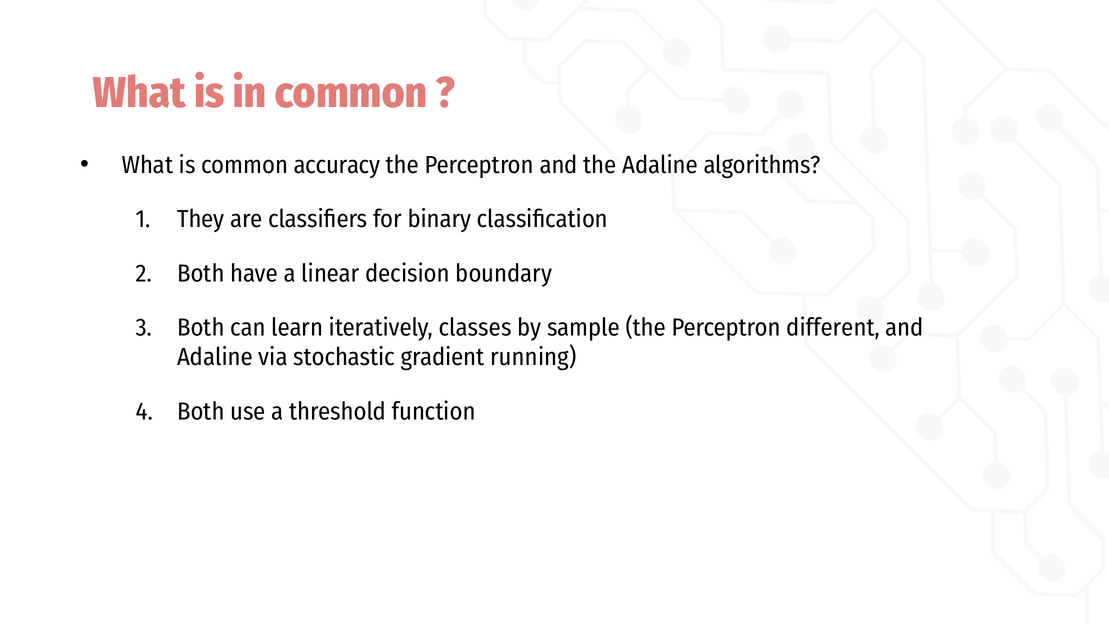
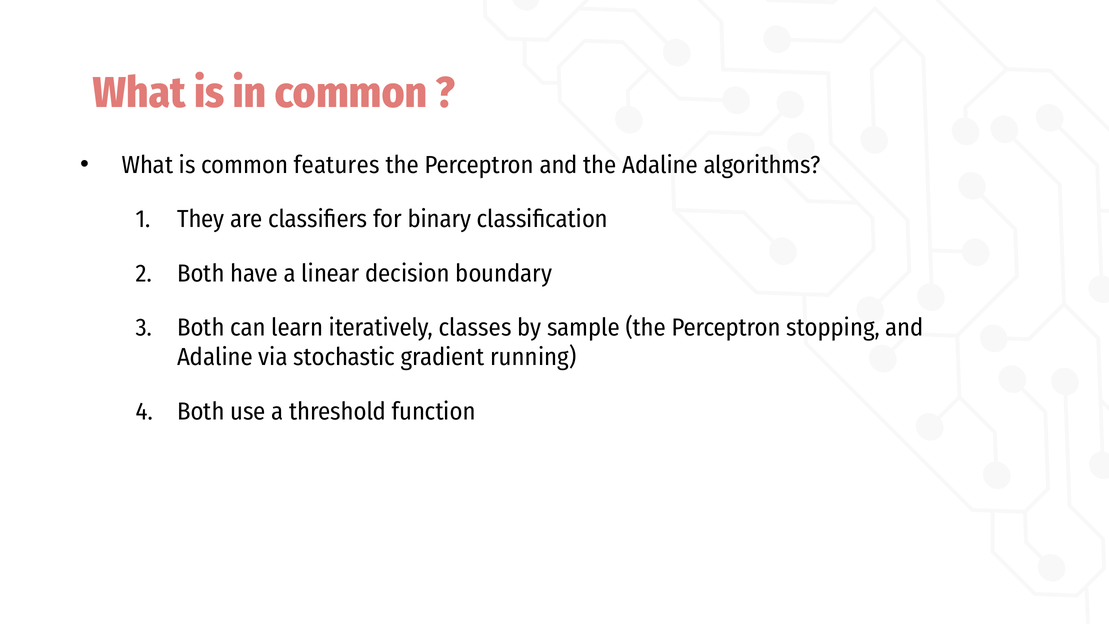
accuracy: accuracy -> features (337, 165)
different: different -> stopping (833, 328)
